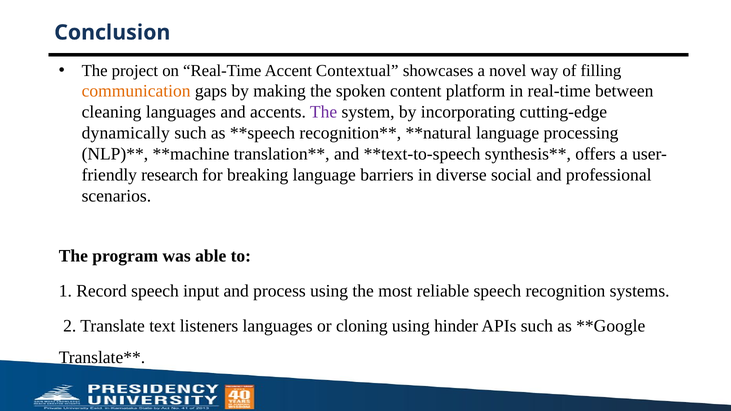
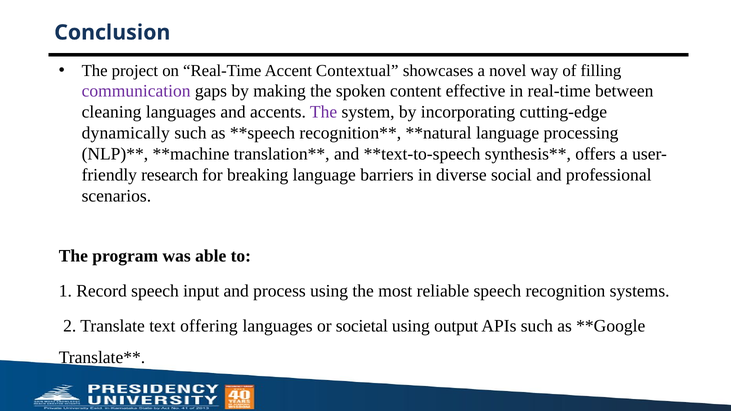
communication colour: orange -> purple (136, 91)
platform: platform -> effective (476, 91)
listeners: listeners -> offering (209, 326)
cloning: cloning -> societal (362, 326)
hinder: hinder -> output (456, 326)
